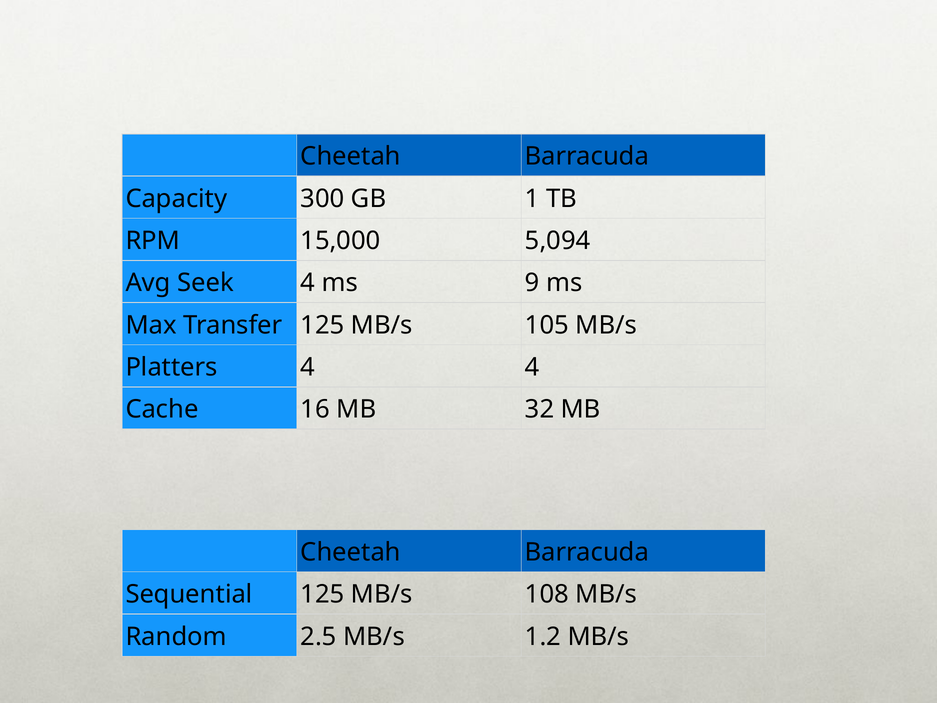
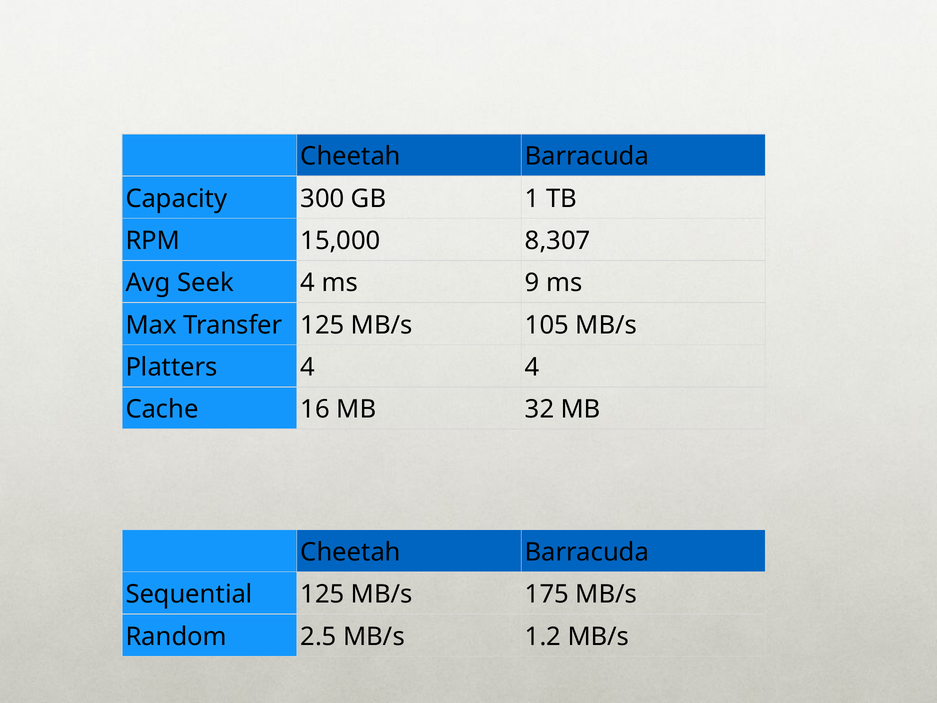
5,094: 5,094 -> 8,307 (558, 241)
108: 108 -> 175 (547, 594)
